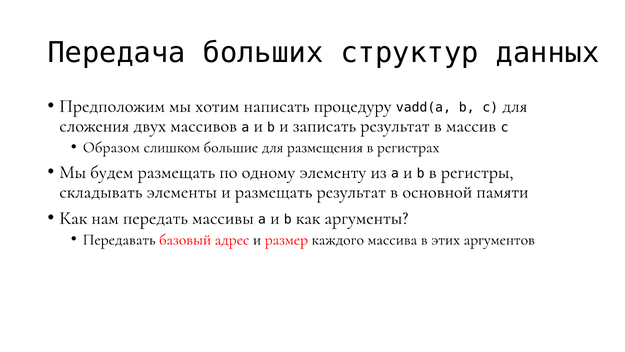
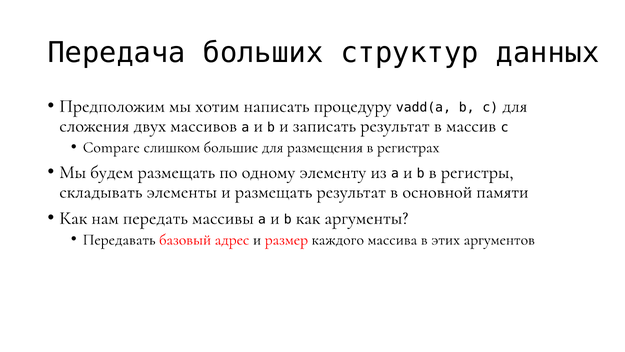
Образом: Образом -> Compare (111, 147)
